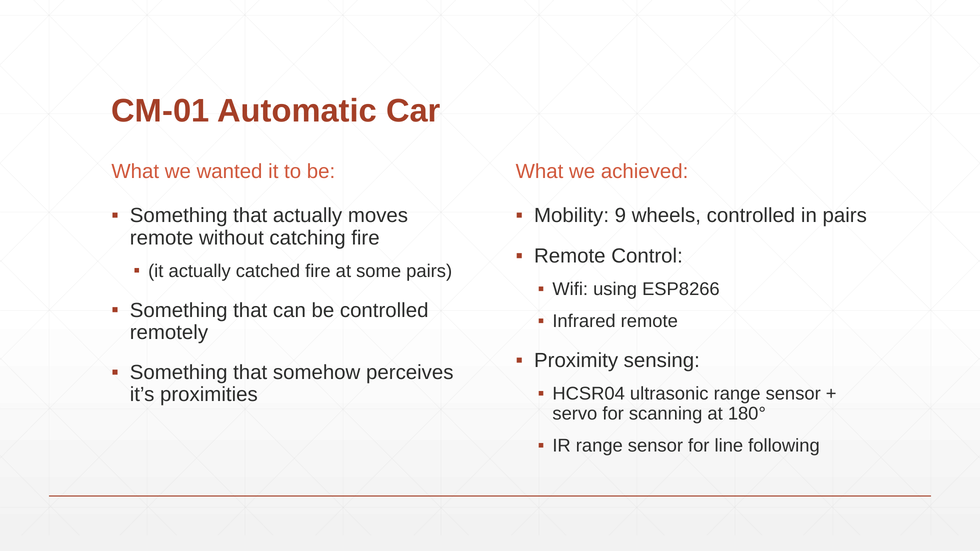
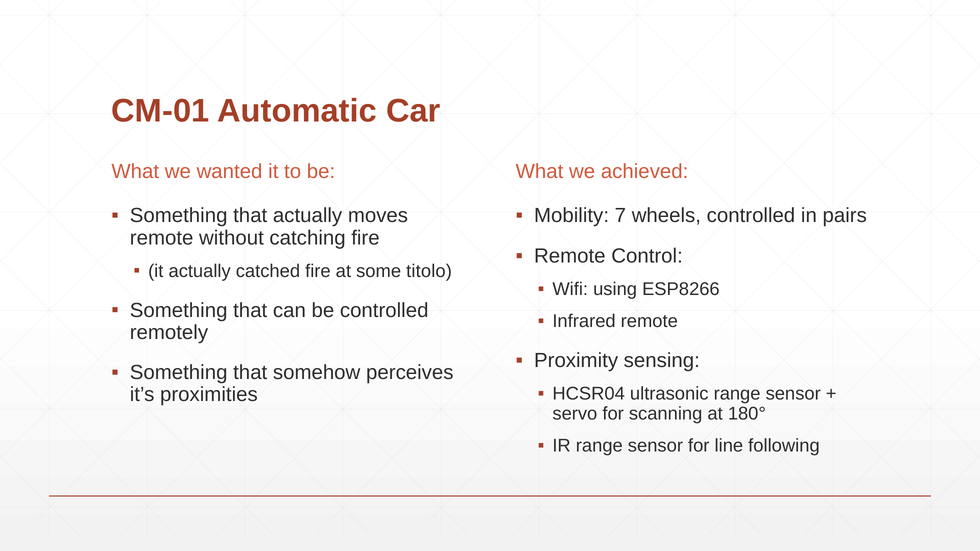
9: 9 -> 7 (620, 216)
some pairs: pairs -> titolo (429, 271)
